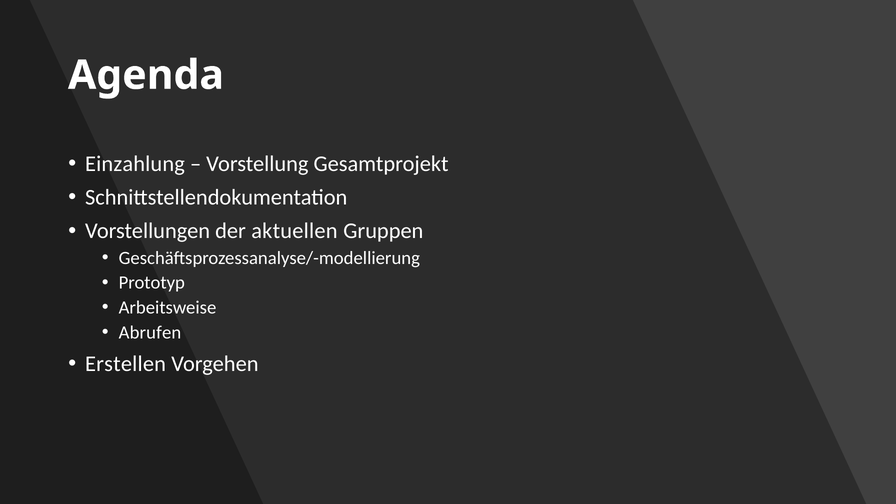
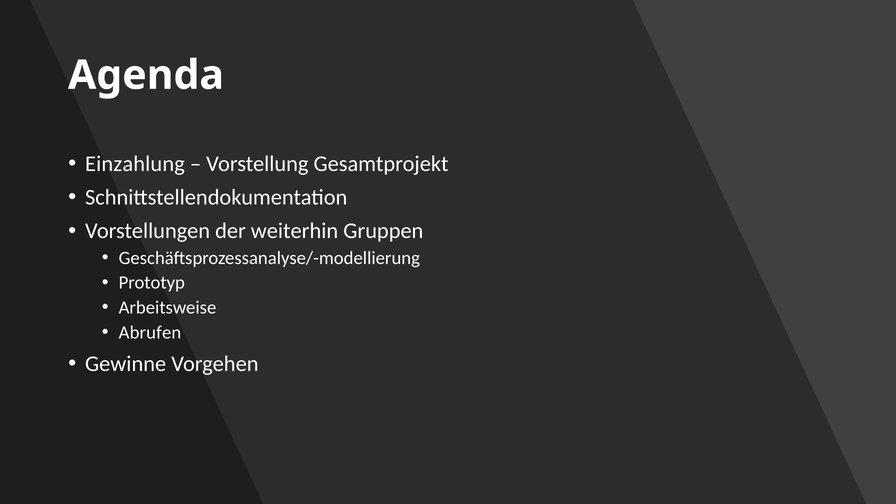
aktuellen: aktuellen -> weiterhin (295, 231)
Erstellen: Erstellen -> Gewinne (126, 364)
